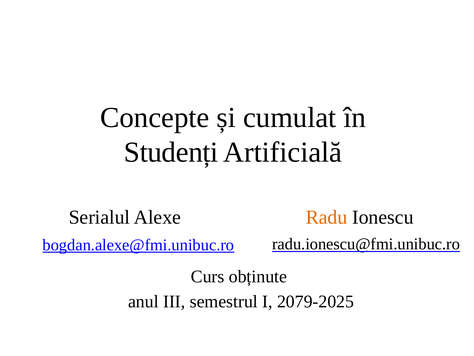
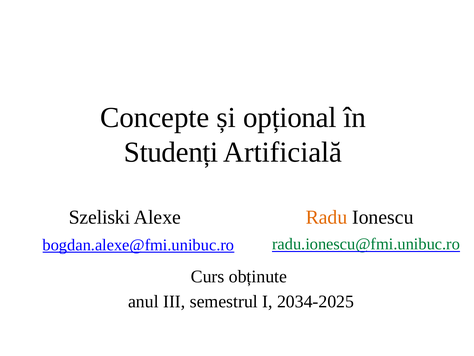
cumulat: cumulat -> opțional (290, 117)
Serialul: Serialul -> Szeliski (99, 217)
radu.ionescu@fmi.unibuc.ro colour: black -> green (366, 244)
2079-2025: 2079-2025 -> 2034-2025 (316, 301)
